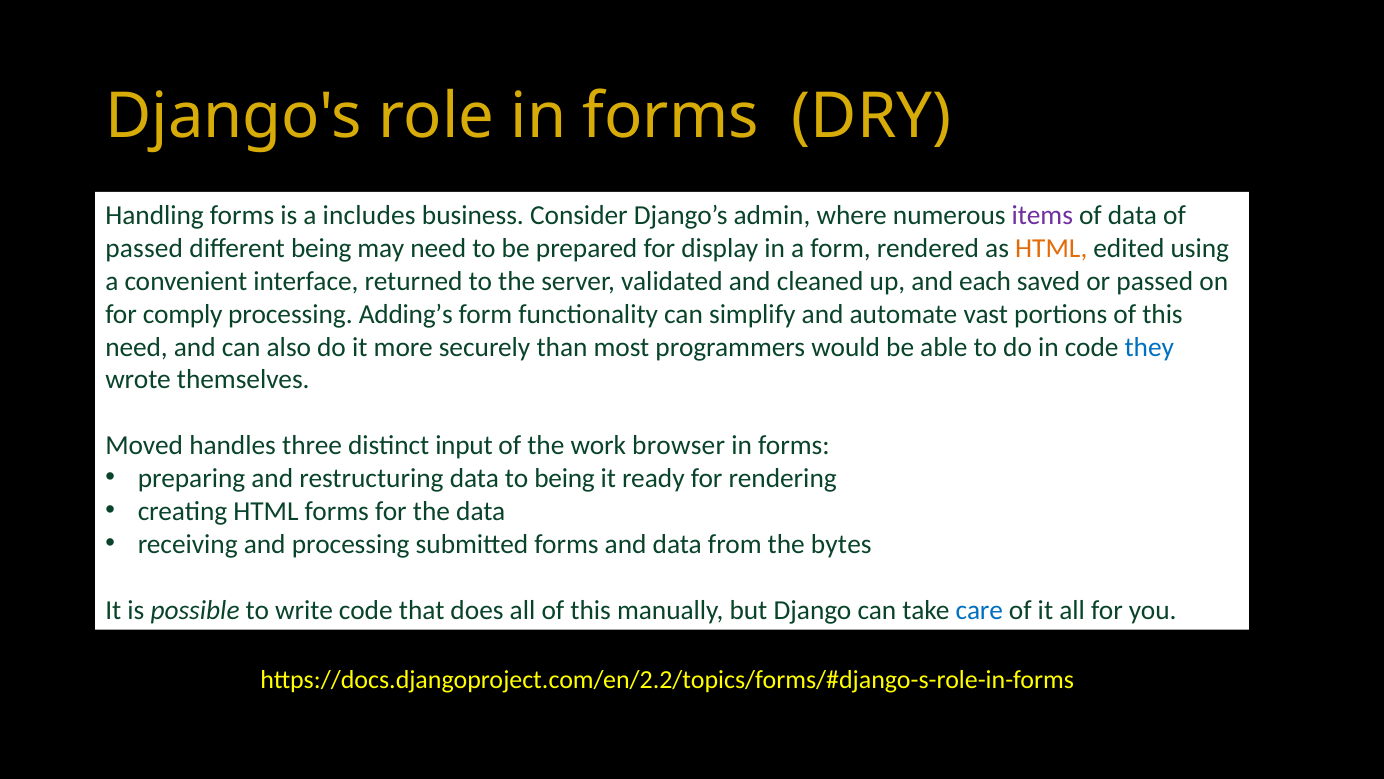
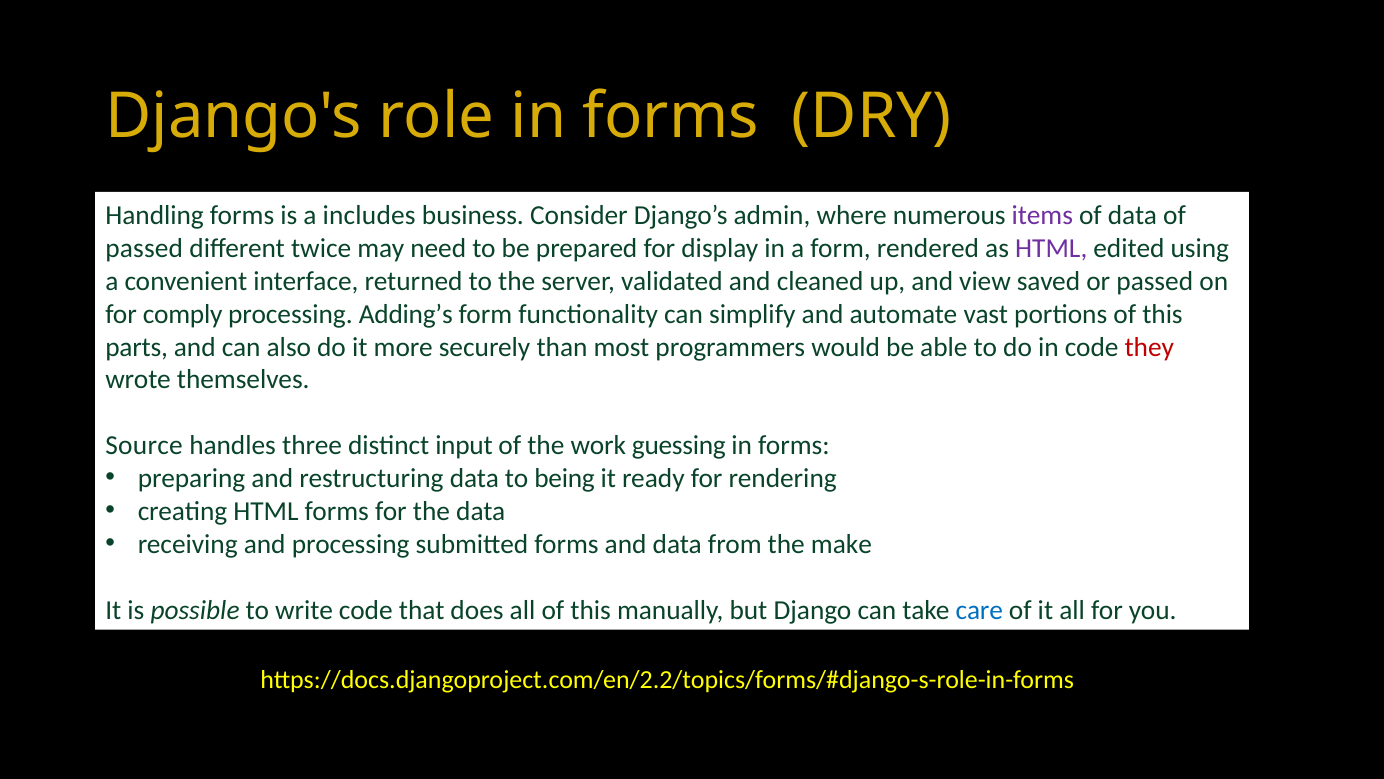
different being: being -> twice (321, 248)
HTML colour: orange -> purple (1051, 248)
each: each -> view (985, 281)
need: need -> parts (137, 347)
they colour: blue -> red (1149, 347)
Moved: Moved -> Source (144, 445)
browser: browser -> guessing (679, 445)
bytes: bytes -> make (841, 544)
